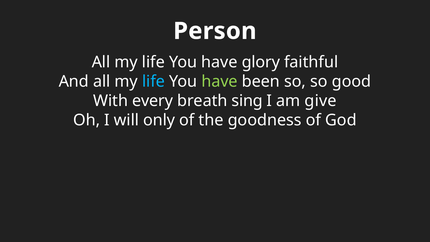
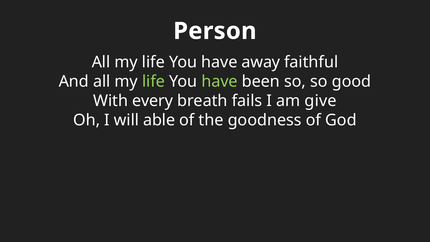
glory: glory -> away (261, 62)
life colour: light blue -> light green (154, 81)
sing: sing -> fails (247, 101)
only: only -> able (159, 120)
